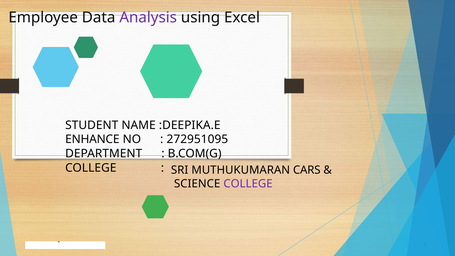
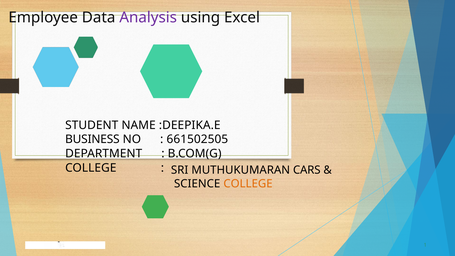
ENHANCE: ENHANCE -> BUSINESS (92, 139)
272951095: 272951095 -> 661502505 (197, 139)
COLLEGE colour: purple -> orange (248, 184)
